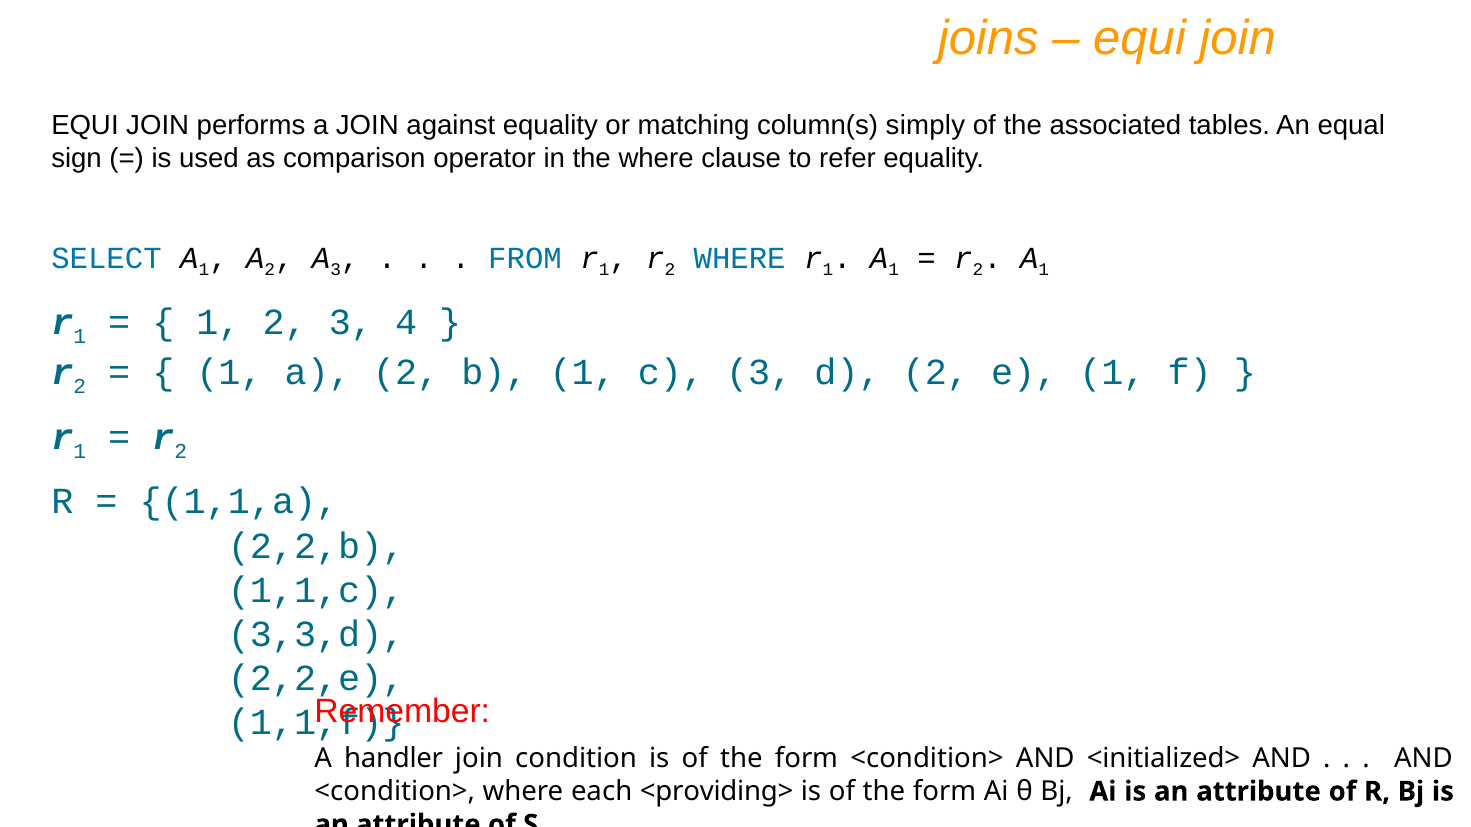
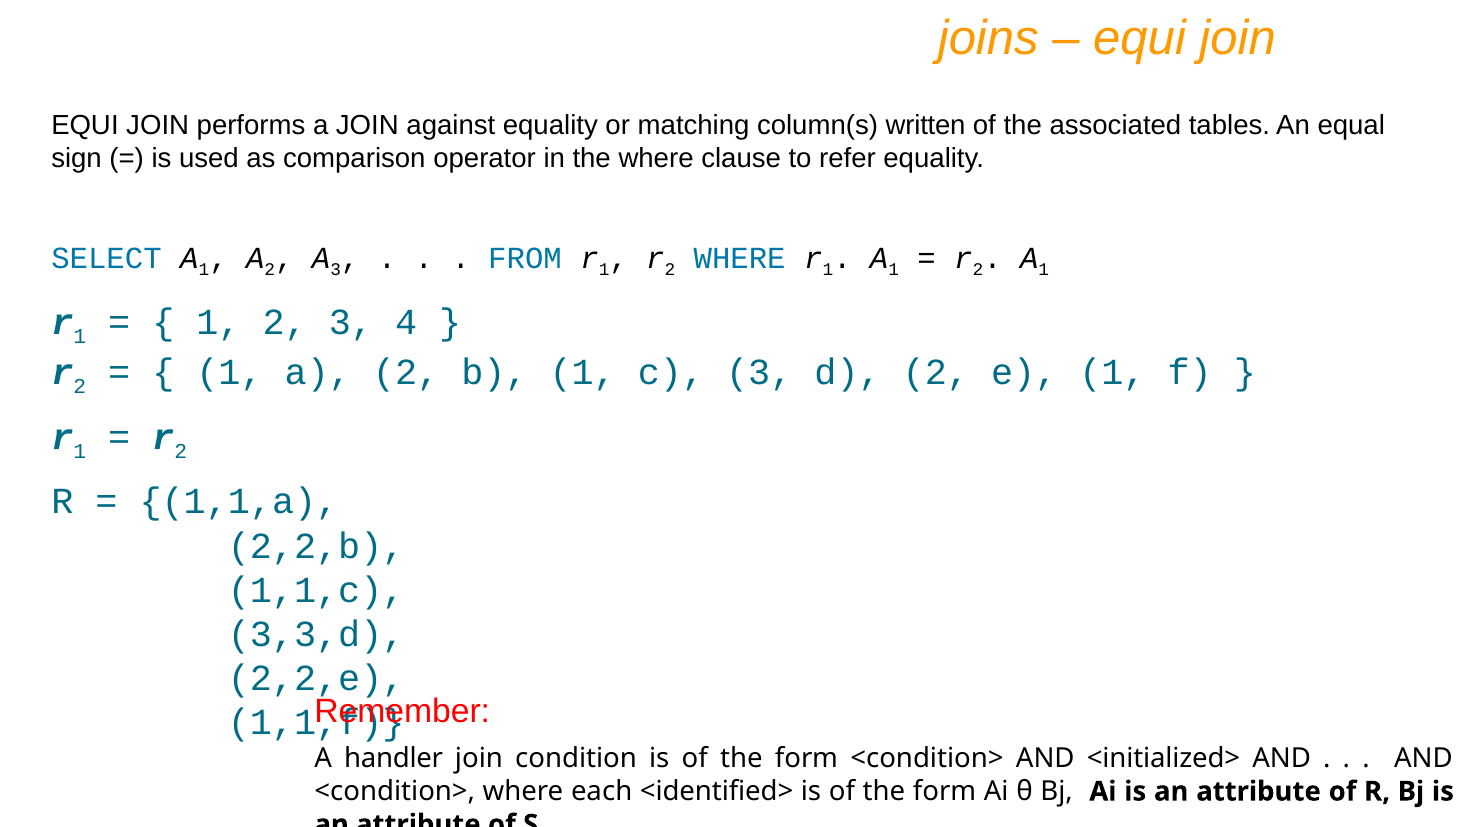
simply: simply -> written (926, 125)
<providing>: <providing> -> <identified> (717, 792)
